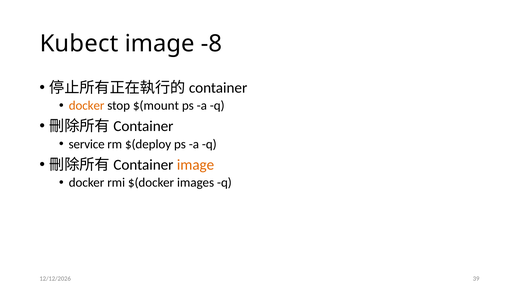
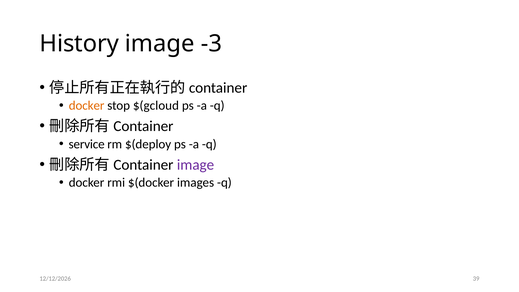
Kubect: Kubect -> History (79, 44)
-8: -8 -> -3 (211, 44)
$(mount: $(mount -> $(gcloud (156, 106)
image colour: orange -> purple (196, 165)
